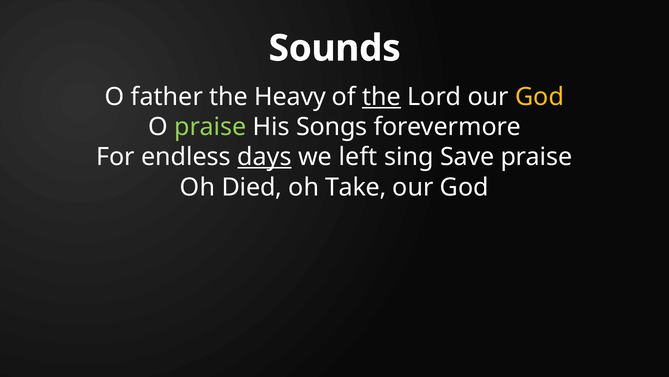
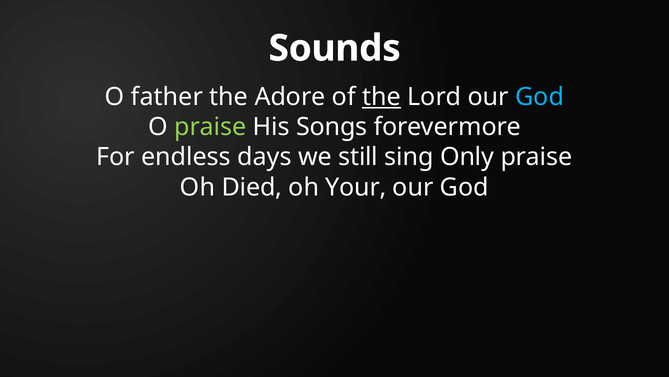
Heavy: Heavy -> Adore (290, 97)
God colour: yellow -> light blue (539, 97)
days underline: present -> none (264, 157)
left: left -> still (358, 157)
Save: Save -> Only (467, 157)
Take: Take -> Your (356, 187)
